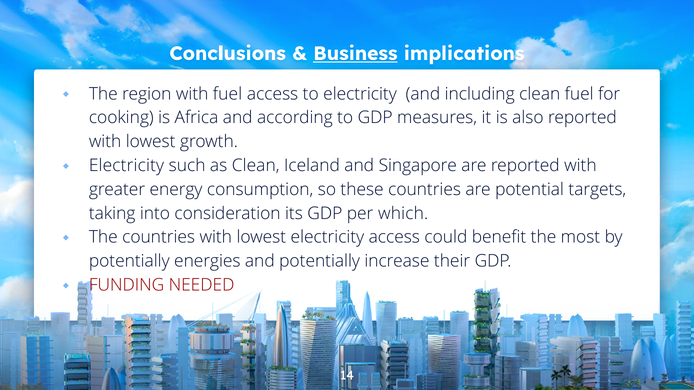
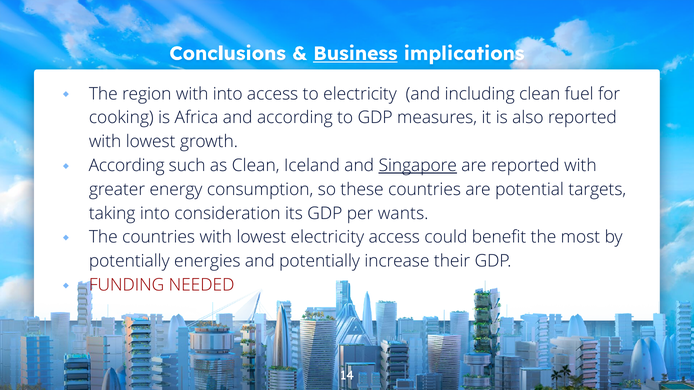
with fuel: fuel -> into (228, 94)
Electricity: Electricity -> According (127, 166)
Singapore underline: none -> present (418, 166)
which: which -> wants (403, 214)
